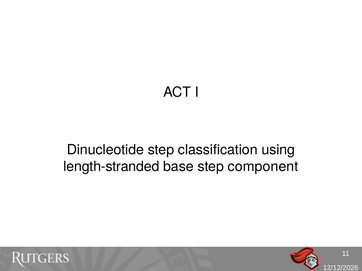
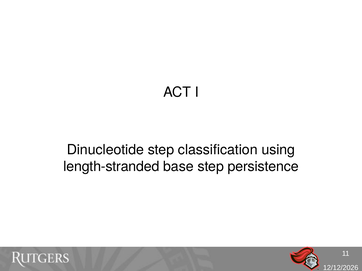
component: component -> persistence (263, 167)
